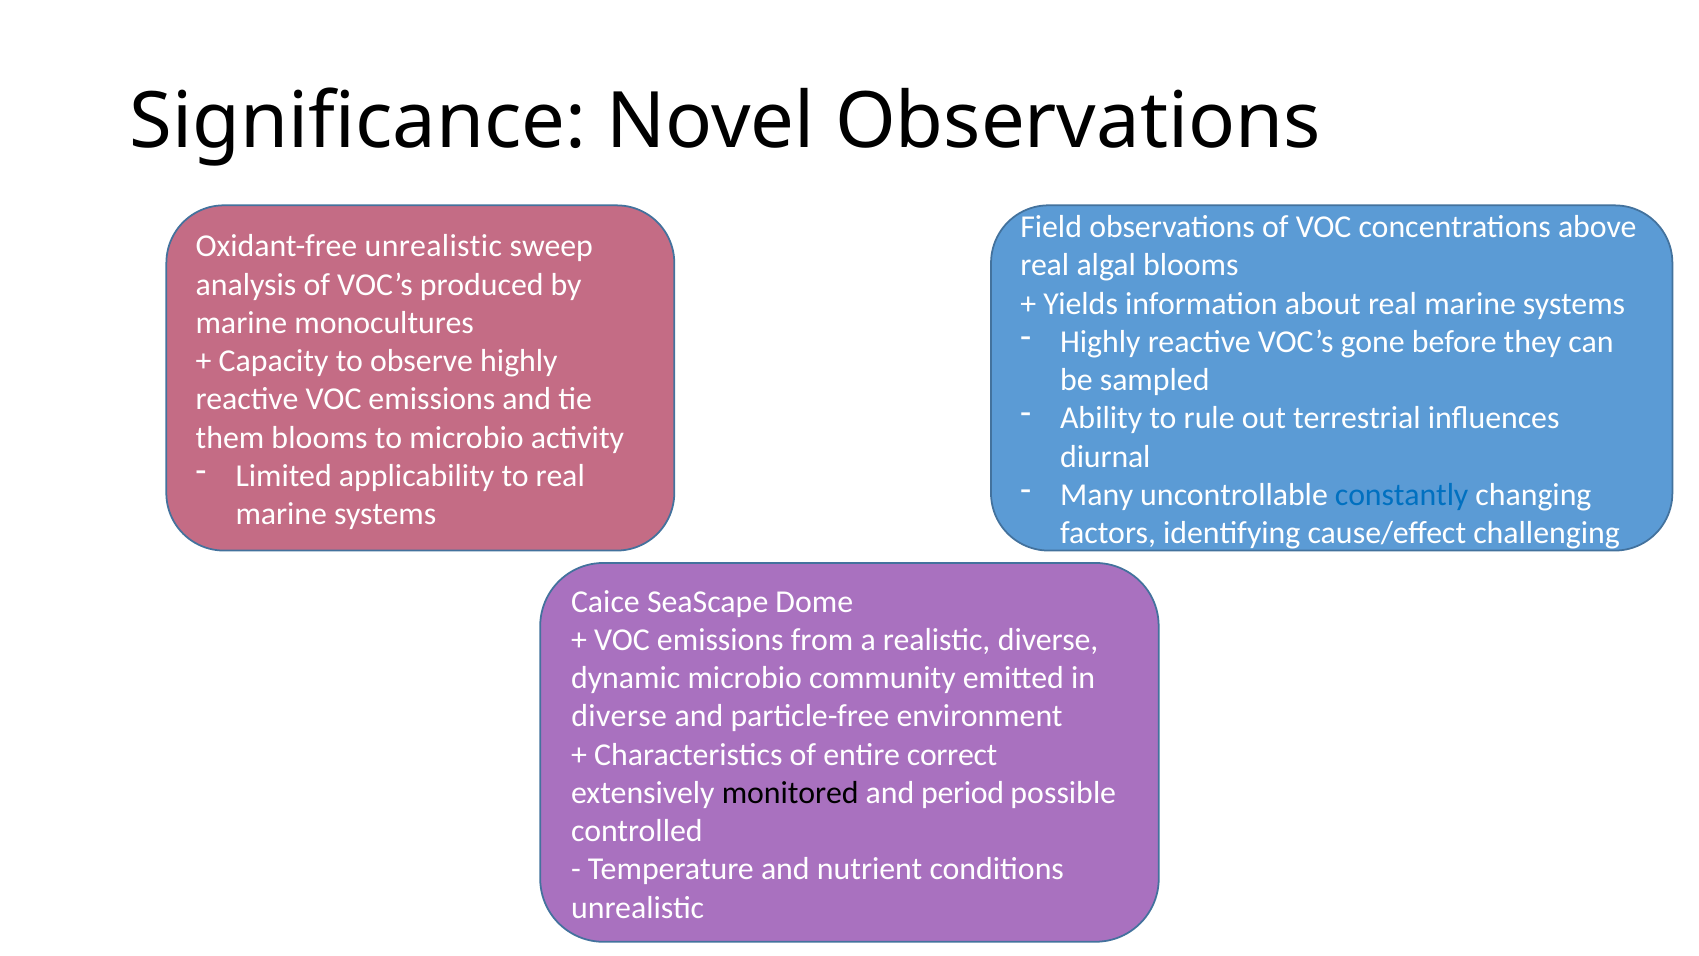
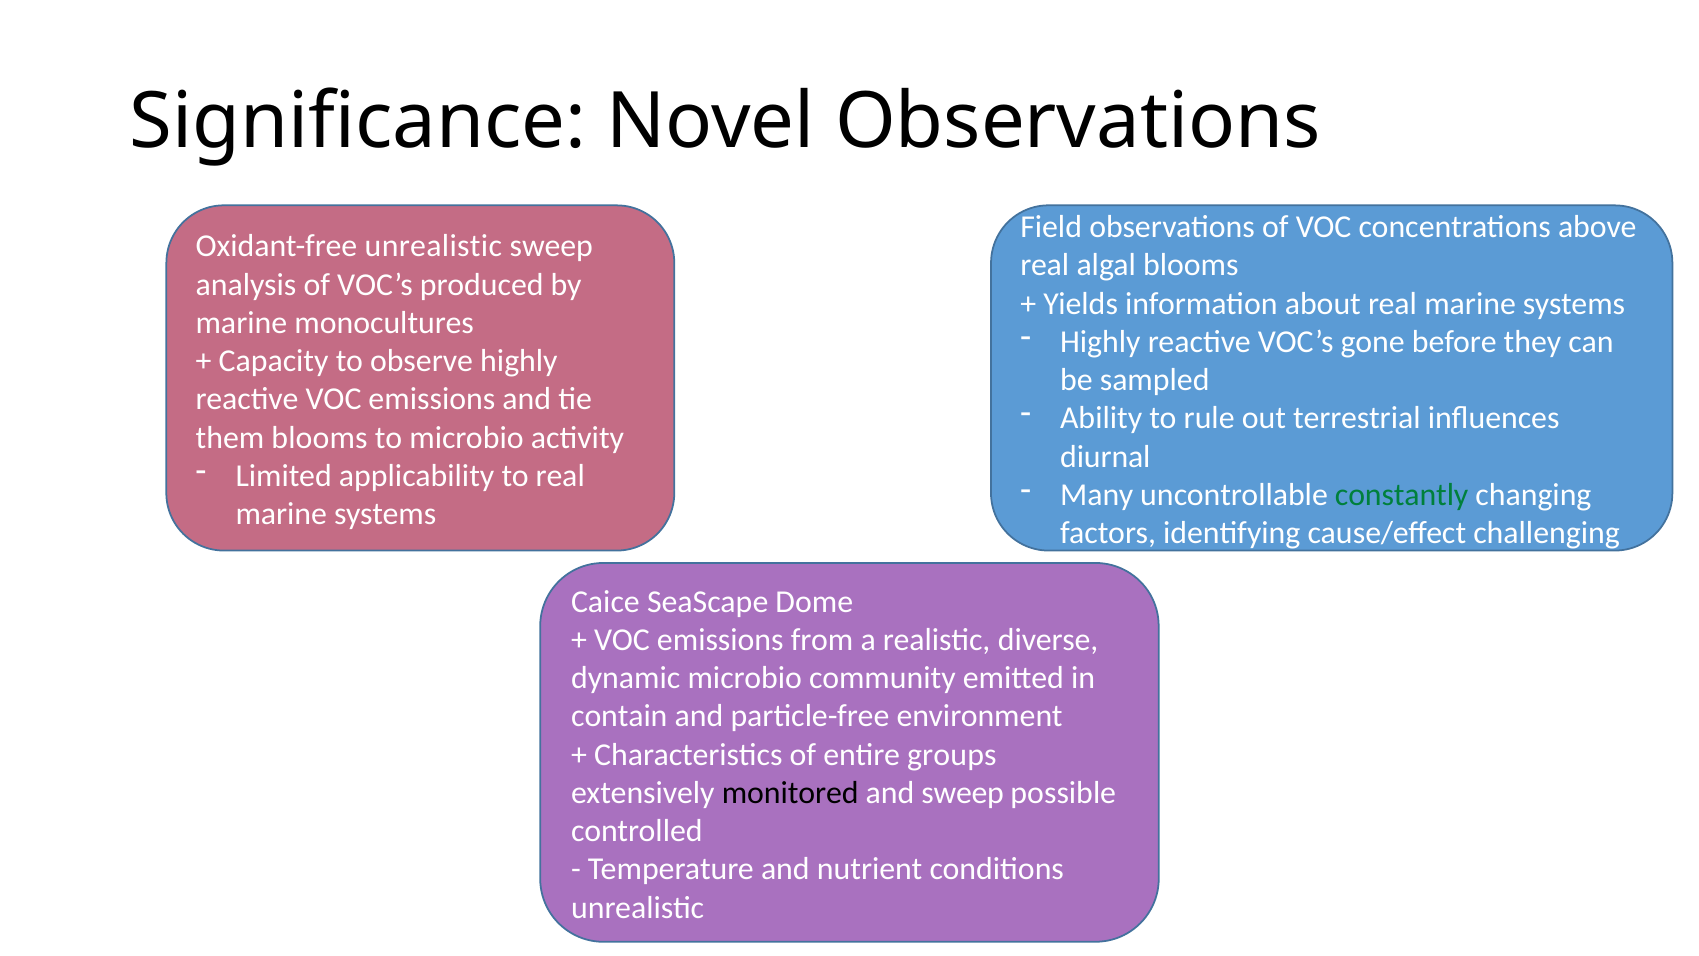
constantly colour: blue -> green (1402, 495)
diverse: diverse -> contain (619, 716)
correct: correct -> groups (952, 754)
and period: period -> sweep (963, 793)
